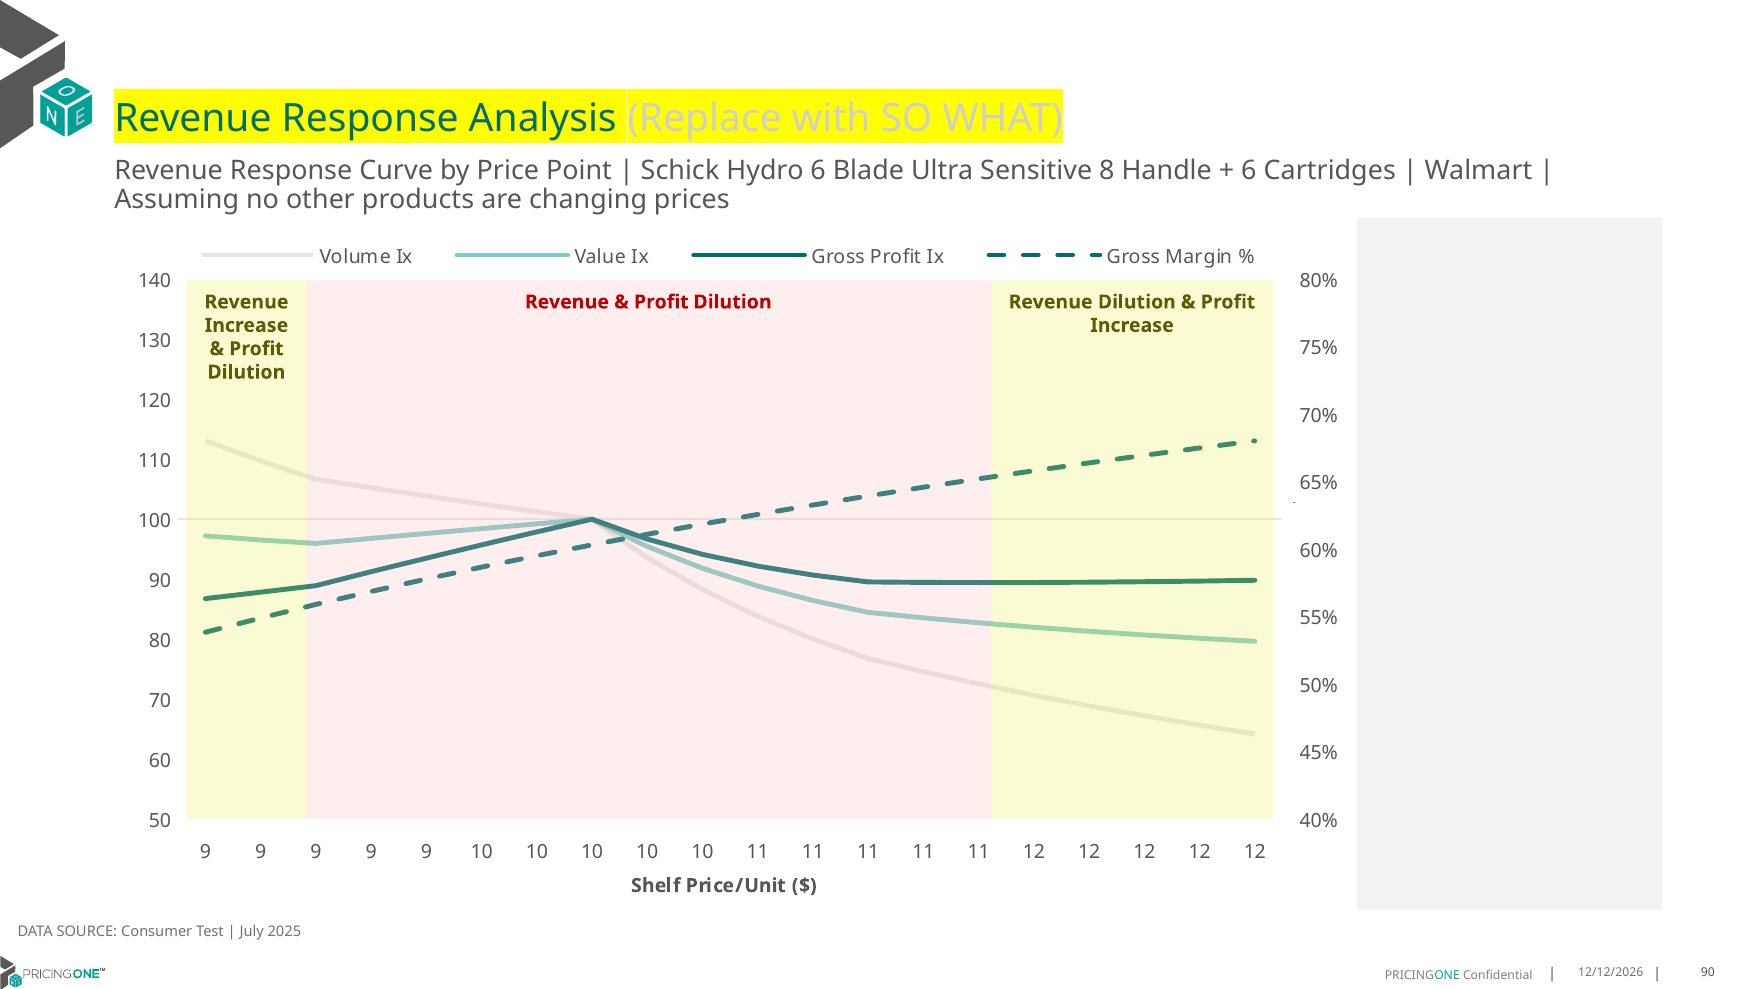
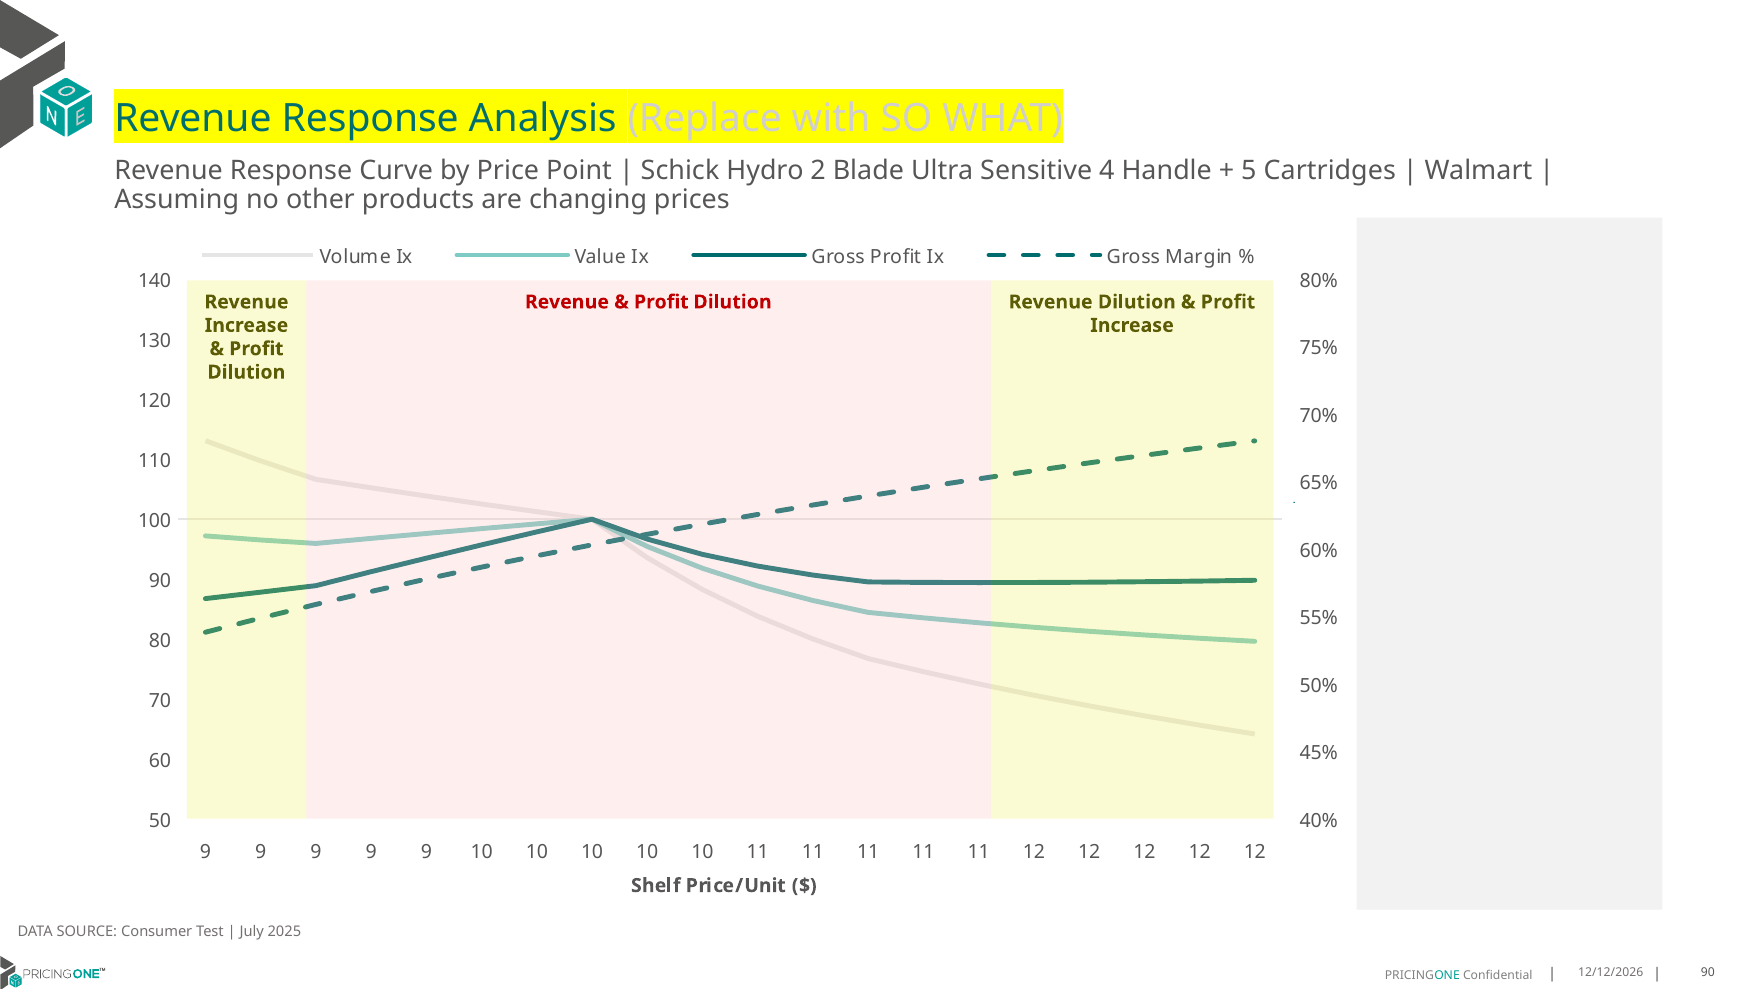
Hydro 6: 6 -> 2 (818, 170)
8: 8 -> 4 (1107, 170)
6: 6 -> 5 (1249, 170)
